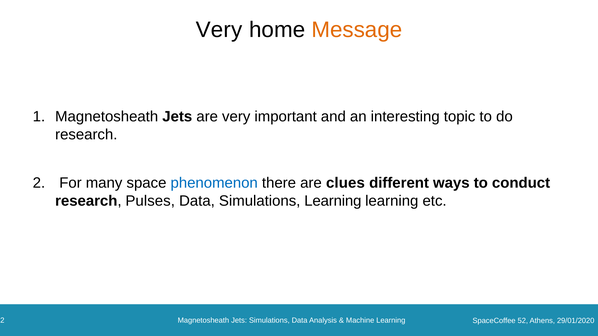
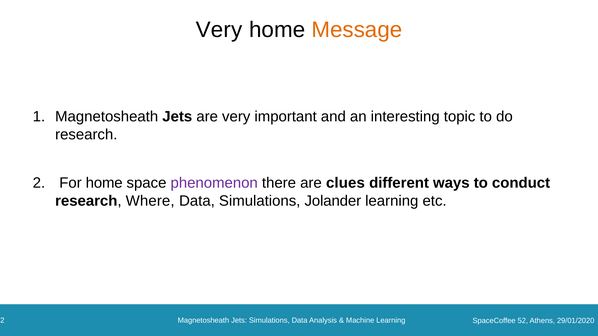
For many: many -> home (104, 183)
phenomenon colour: blue -> purple (214, 183)
Pulses: Pulses -> Where (150, 201)
Simulations Learning: Learning -> Jolander (333, 201)
